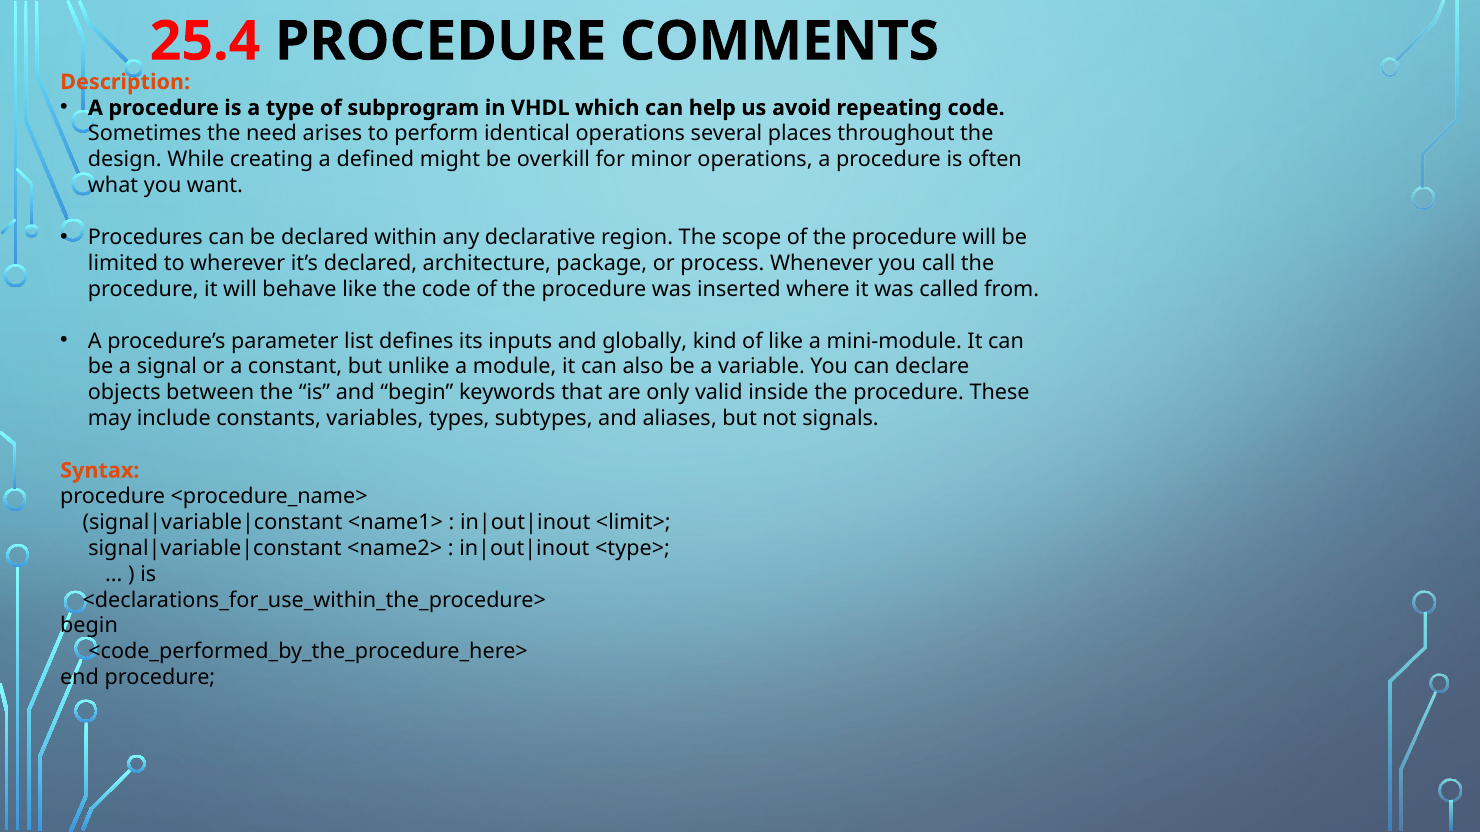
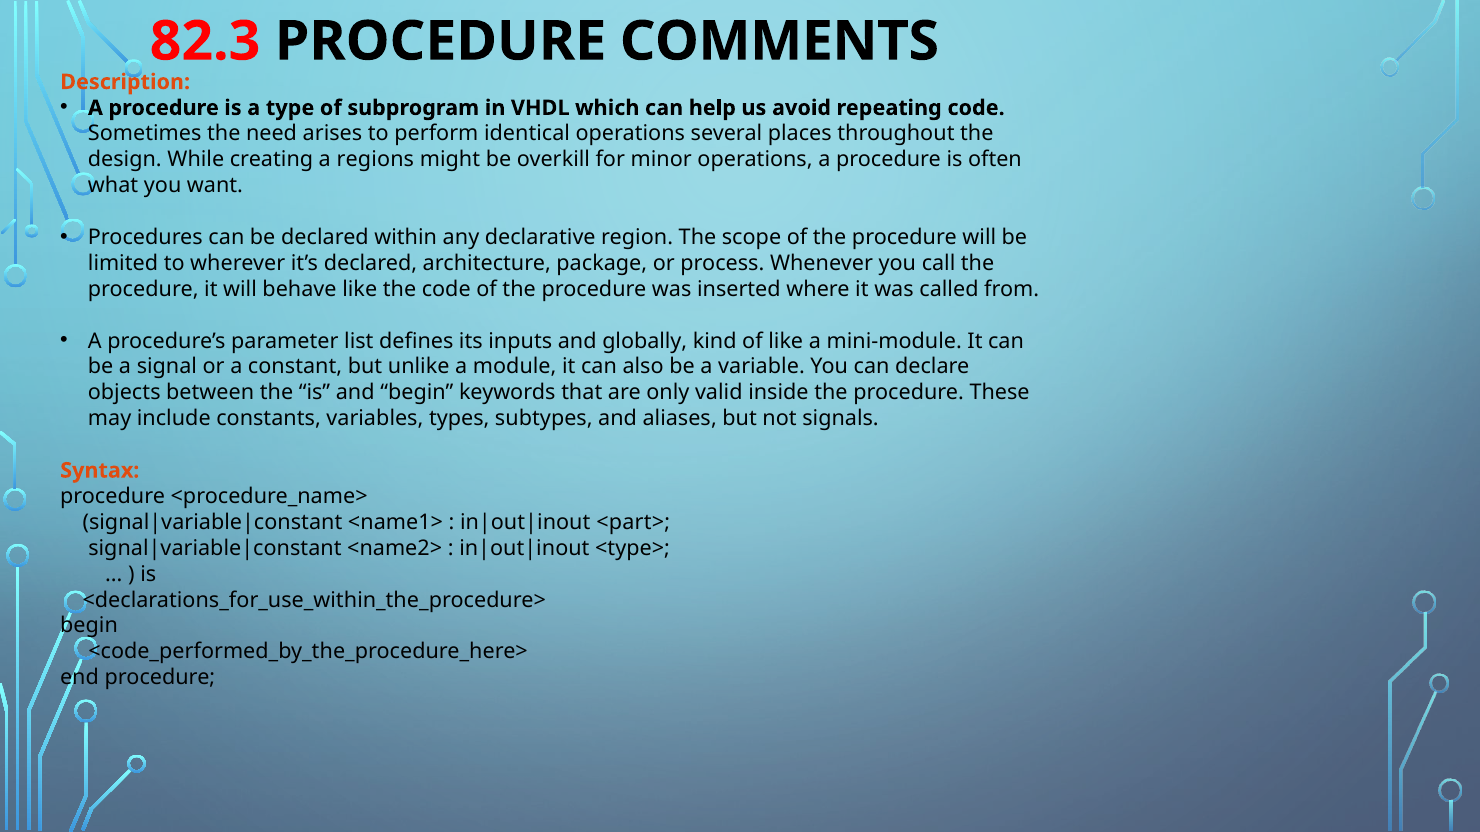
25.4: 25.4 -> 82.3 (205, 41)
defined: defined -> regions (375, 160)
<limit>: <limit> -> <part> (633, 523)
